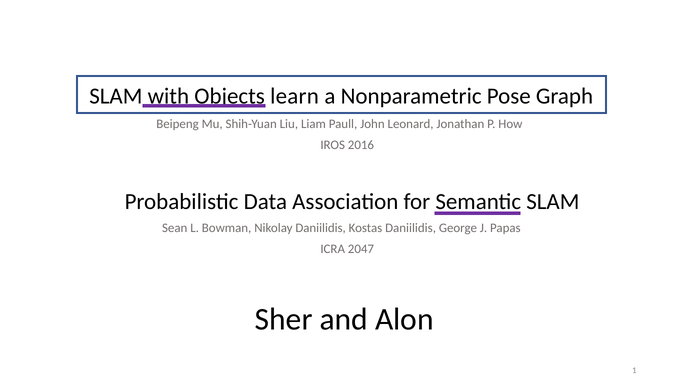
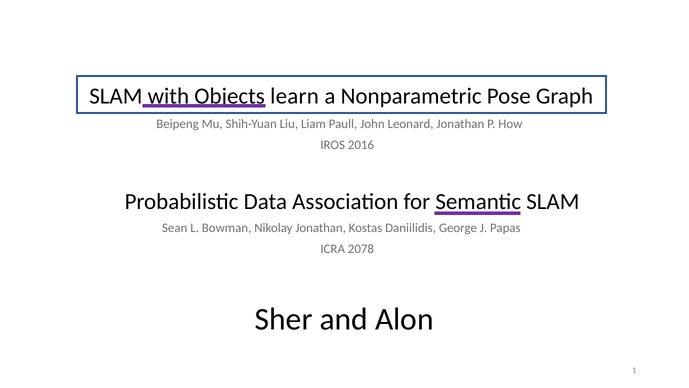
Nikolay Daniilidis: Daniilidis -> Jonathan (321, 228)
2047: 2047 -> 2078 (361, 249)
